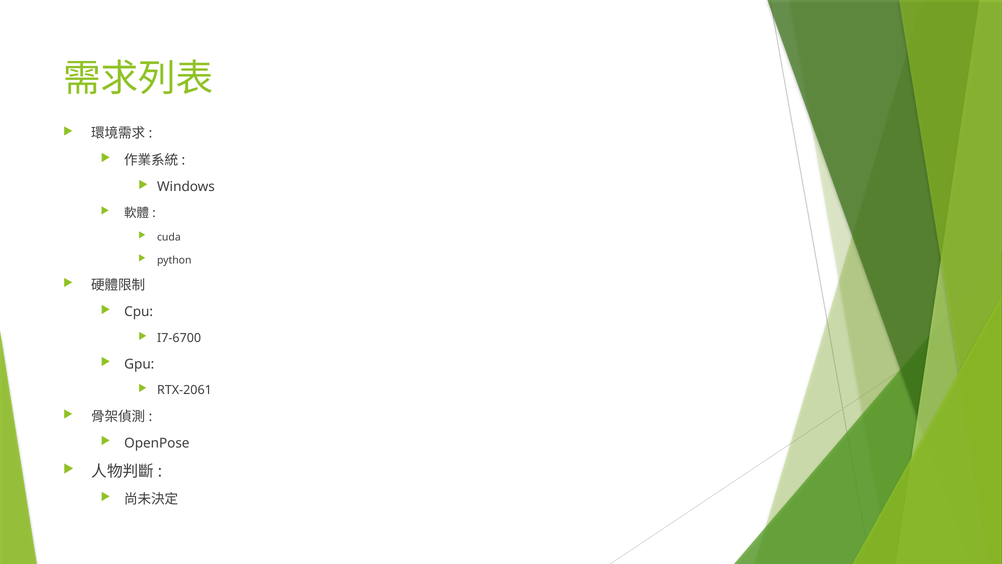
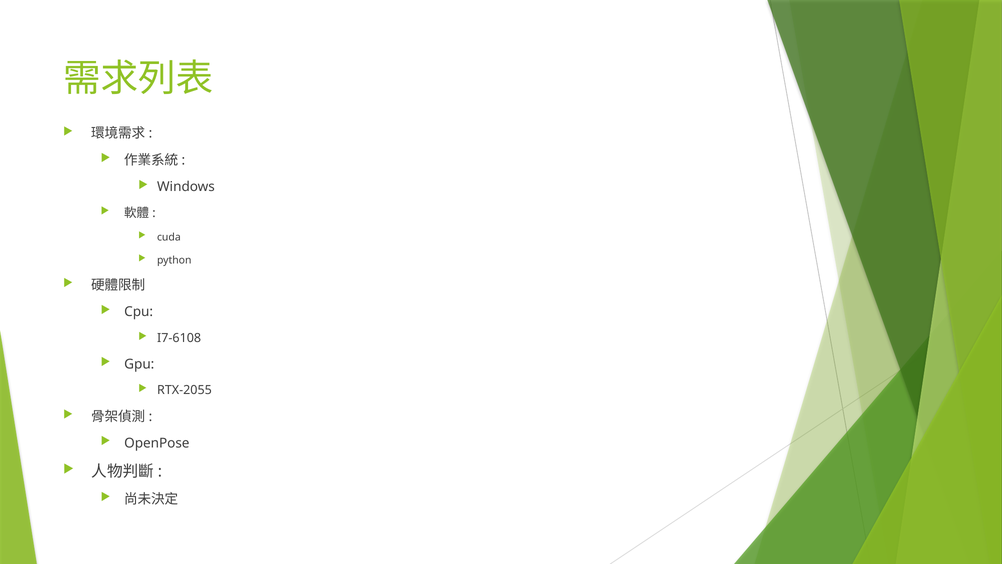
I7-6700: I7-6700 -> I7-6108 (179, 338)
RTX-2061: RTX-2061 -> RTX-2055 (184, 390)
